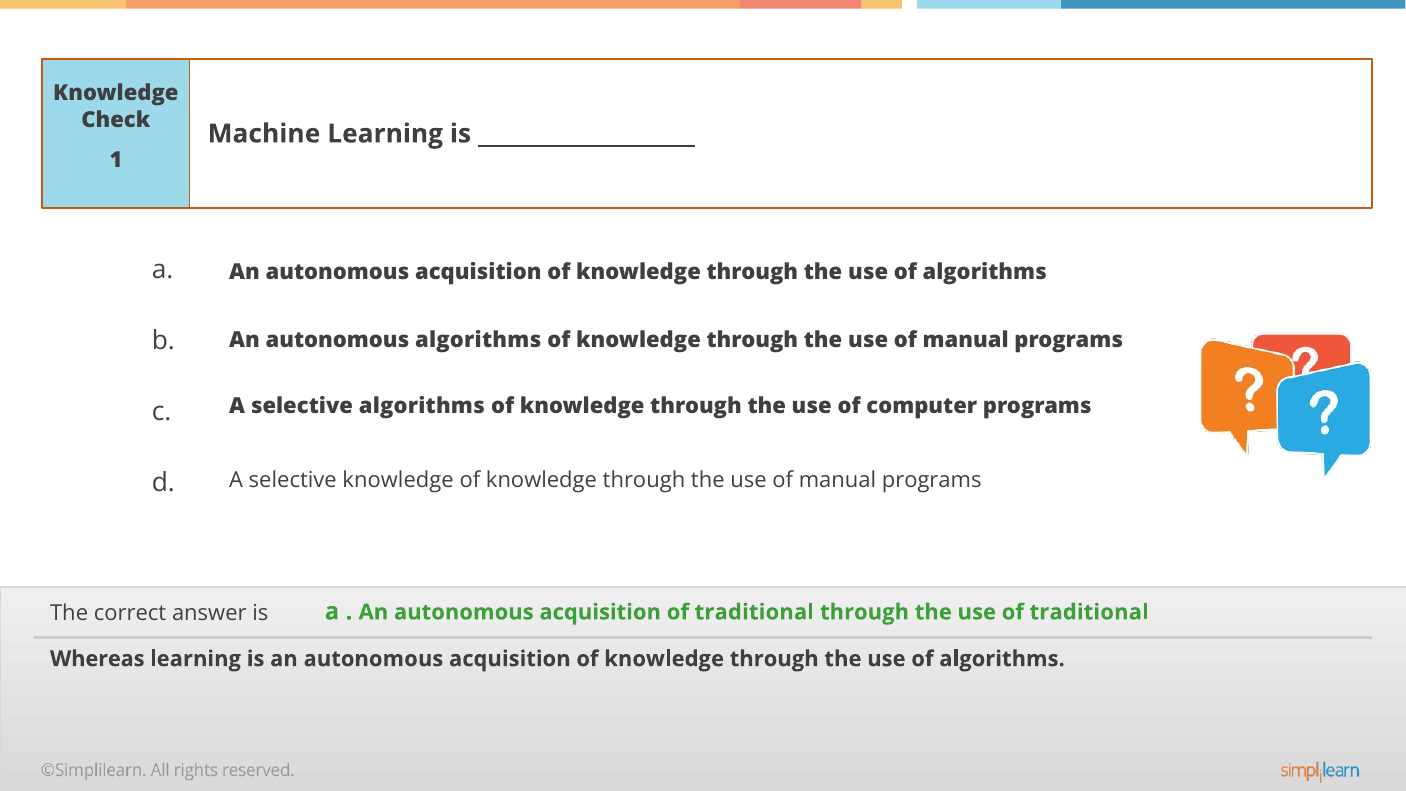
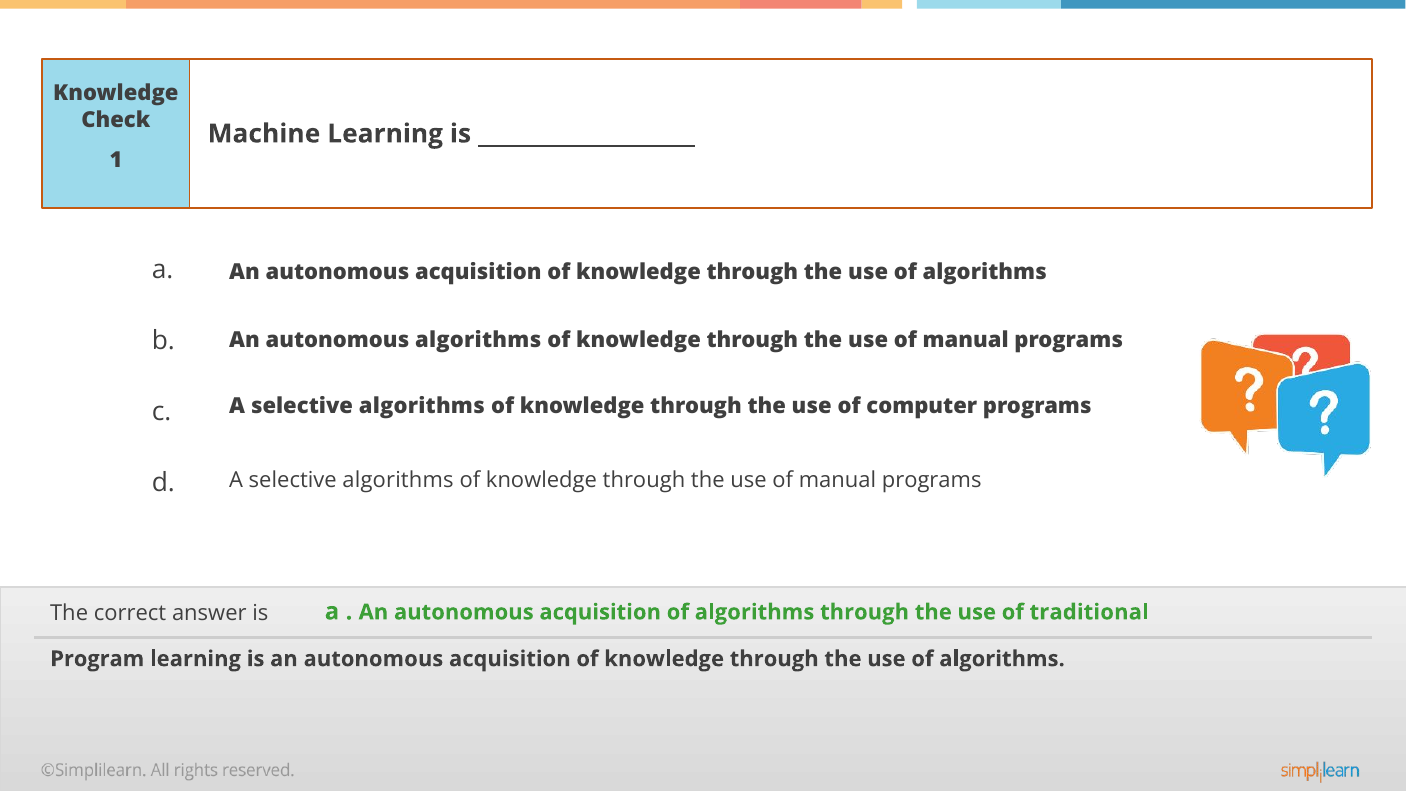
knowledge: knowledge -> algorithms (398, 481)
acquisition of traditional: traditional -> algorithms (754, 612)
Whereas: Whereas -> Program (97, 659)
